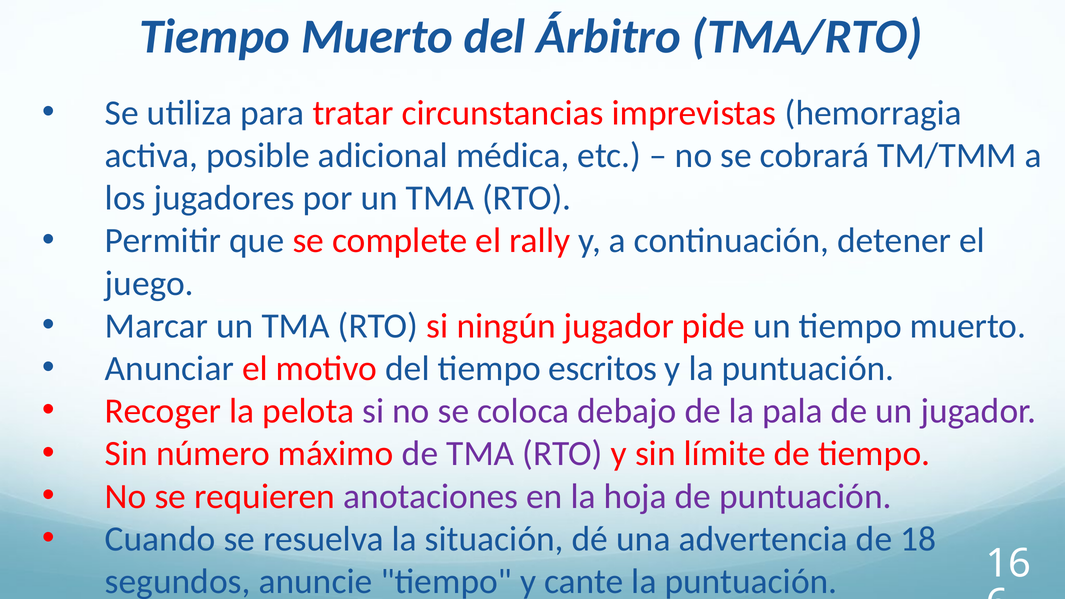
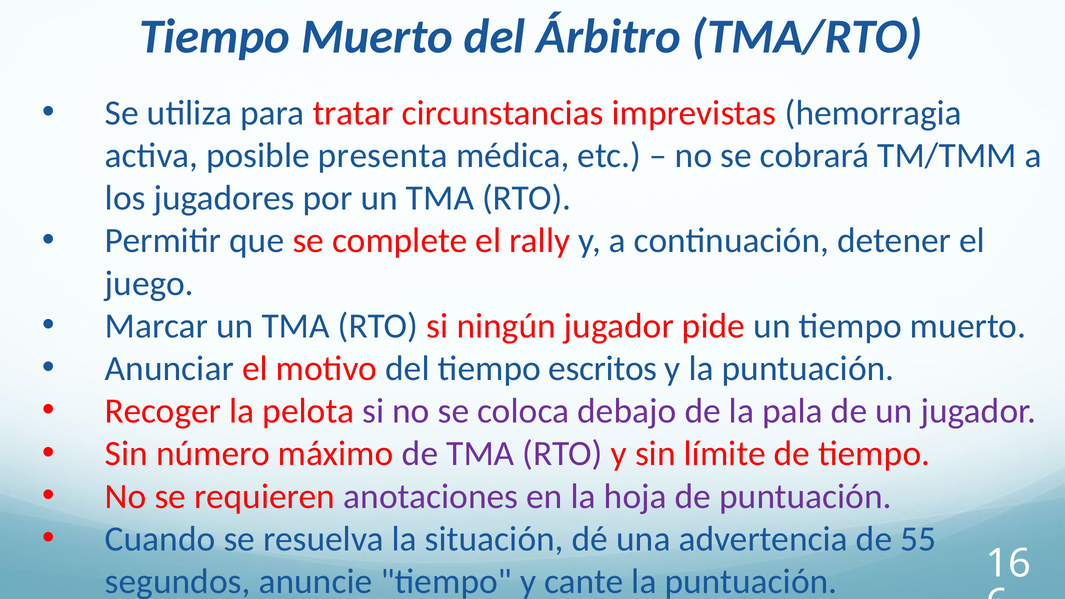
adicional: adicional -> presenta (383, 156)
18: 18 -> 55 (918, 539)
